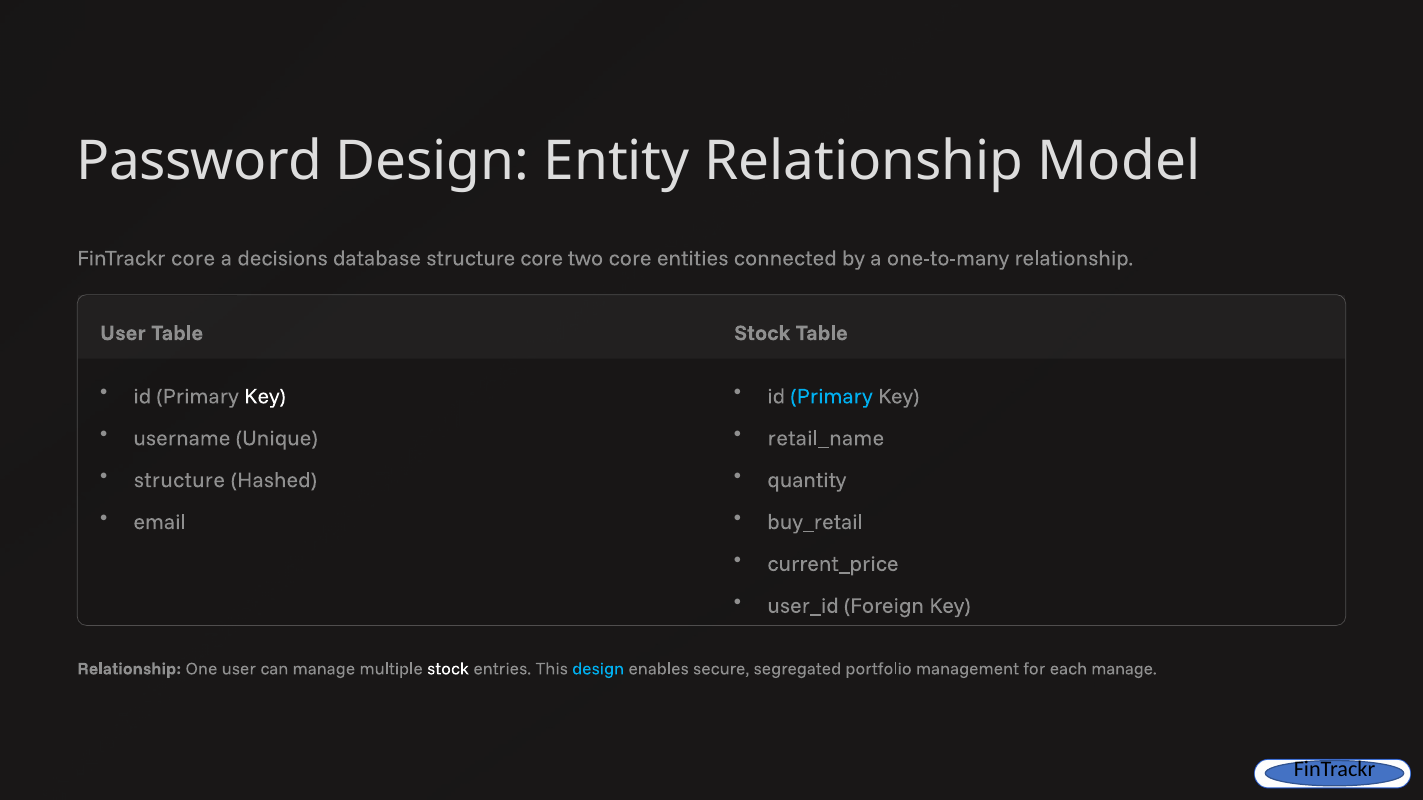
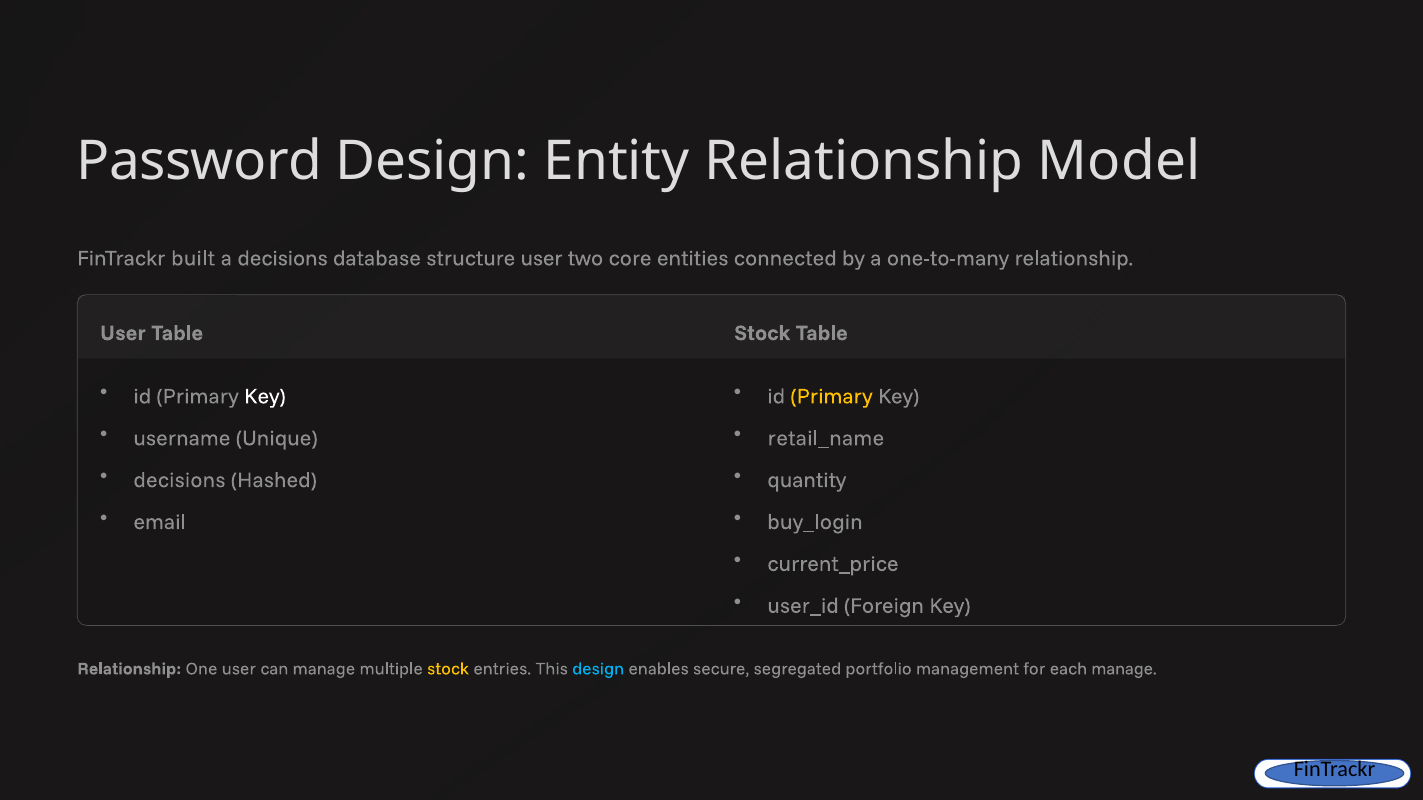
FinTrackr core: core -> built (193, 258)
structure core: core -> user (542, 258)
Primary colour: light blue -> yellow (832, 397)
structure: structure -> decisions (179, 480)
buy_retail: buy_retail -> buy_login (815, 522)
stock colour: white -> yellow (448, 669)
